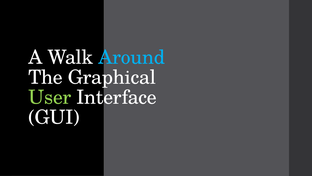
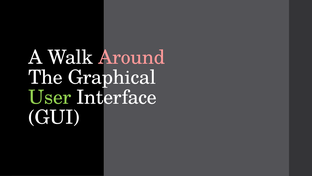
Around colour: light blue -> pink (132, 57)
